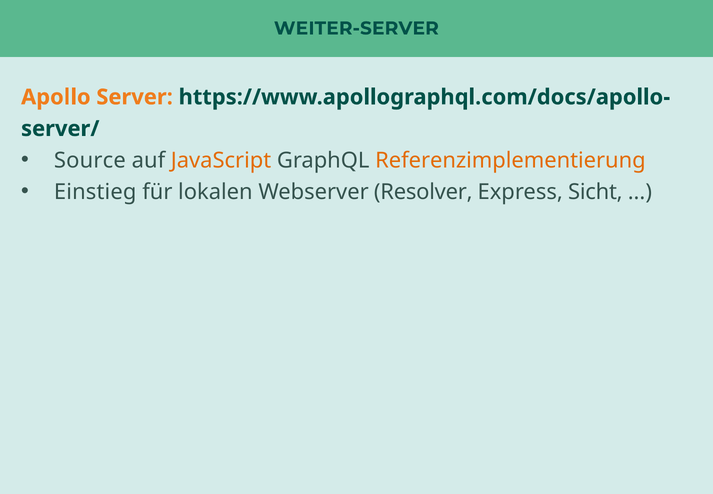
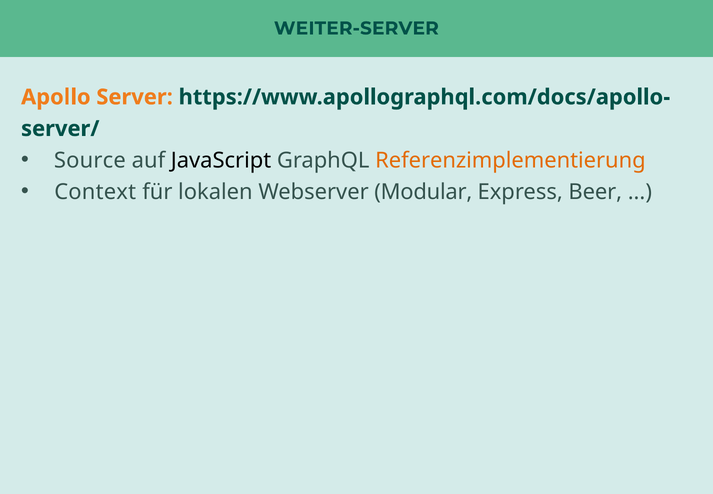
JavaScript colour: orange -> black (221, 160)
Einstieg: Einstieg -> Context (95, 192)
Resolver: Resolver -> Modular (423, 192)
Sicht: Sicht -> Beer (595, 192)
